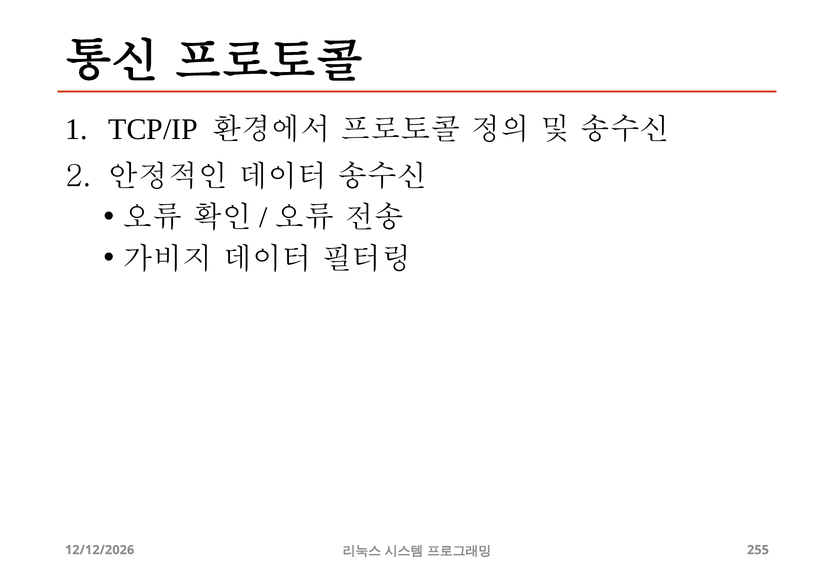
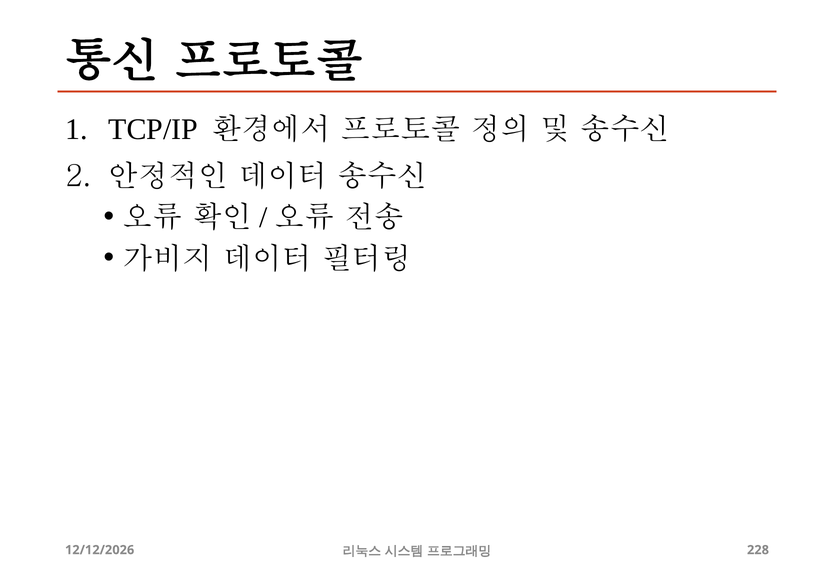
255: 255 -> 228 (758, 550)
